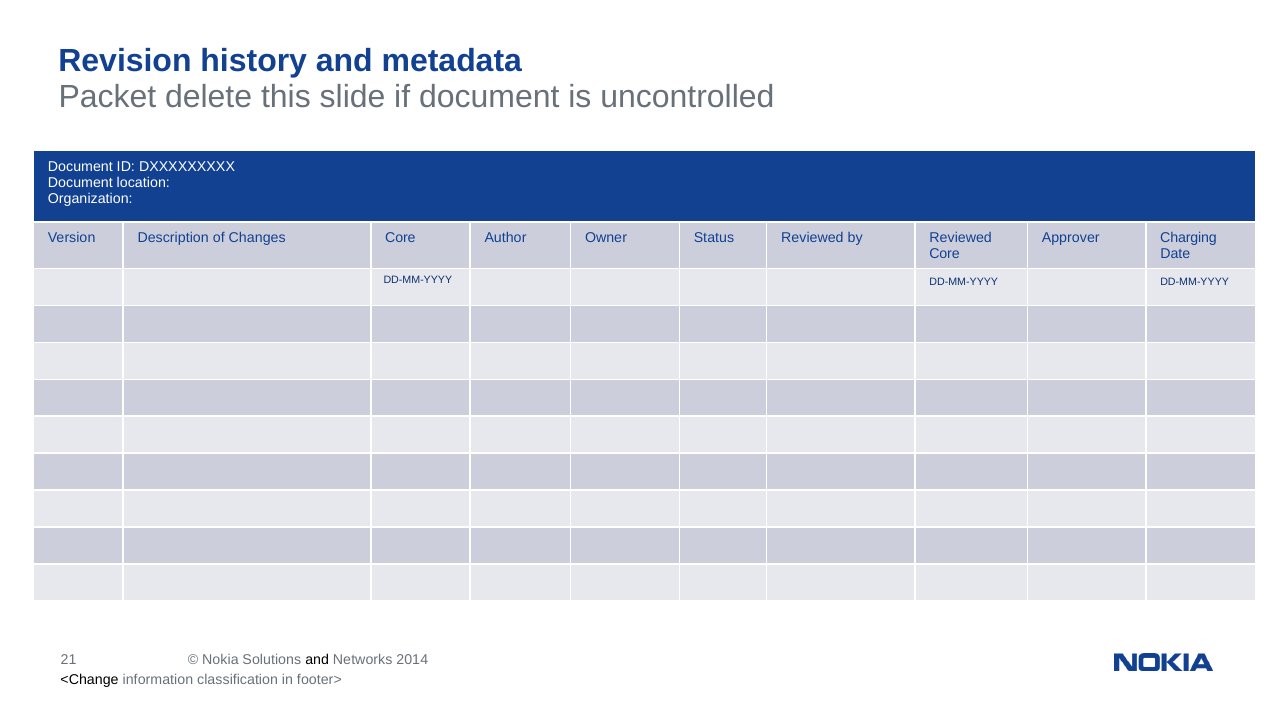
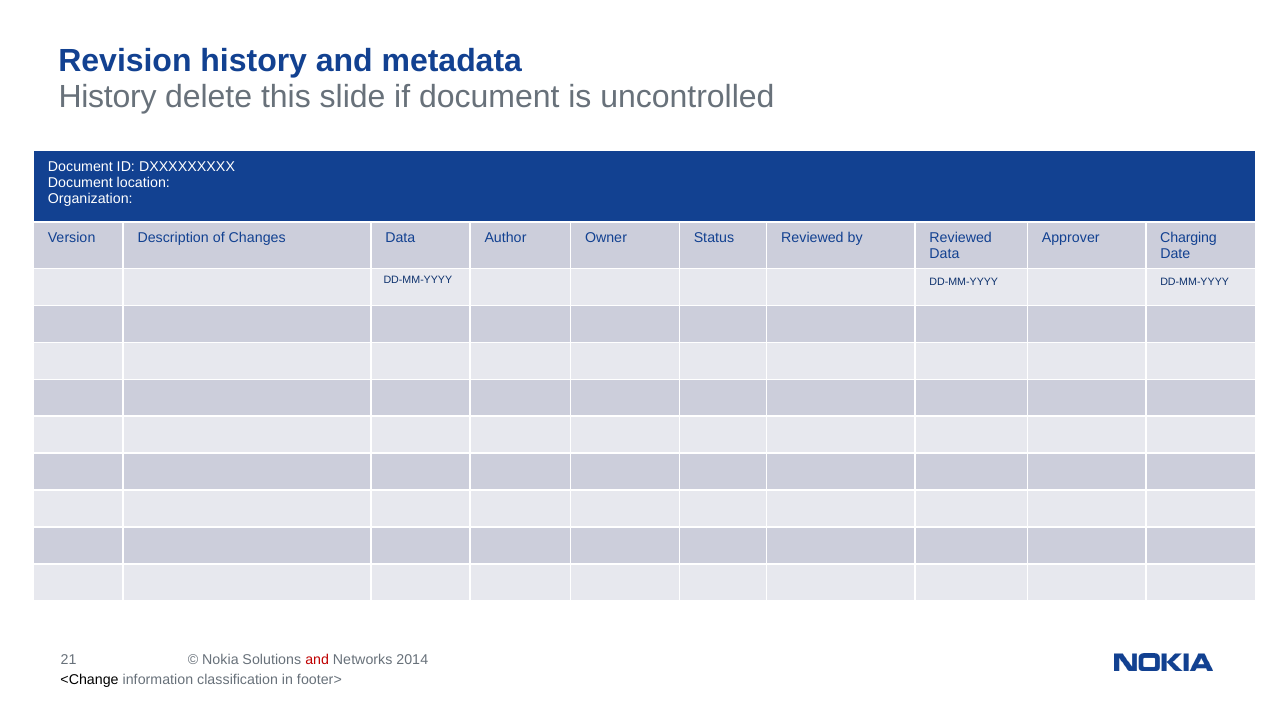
Packet: Packet -> History (108, 97)
Changes Core: Core -> Data (400, 238)
Core: Core -> Data (944, 254)
and colour: black -> red (317, 659)
